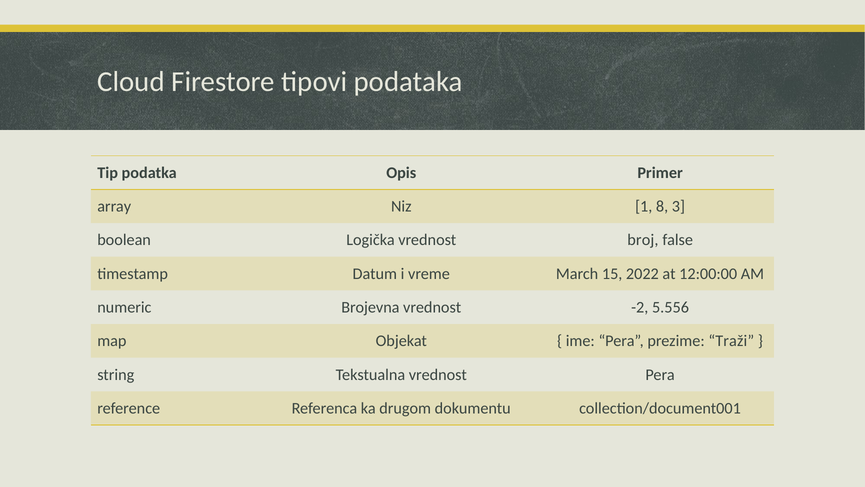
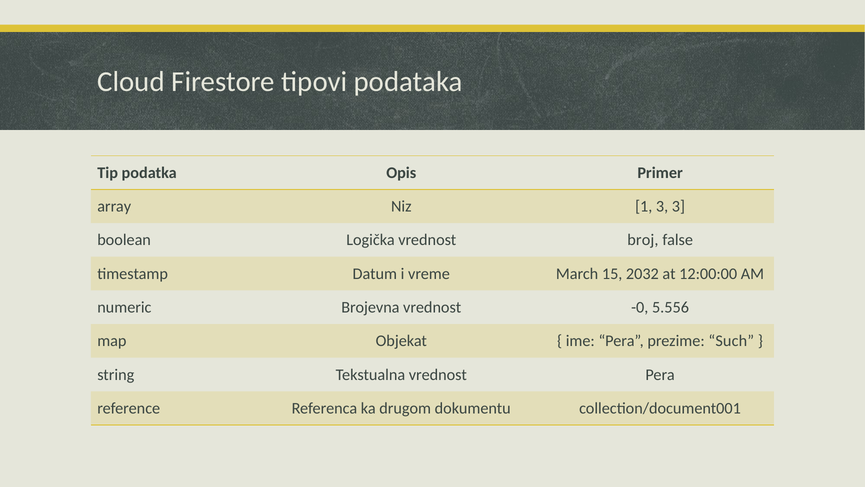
1 8: 8 -> 3 (662, 206)
2022: 2022 -> 2032 (642, 273)
-2: -2 -> -0 (640, 307)
Traži: Traži -> Such (731, 341)
